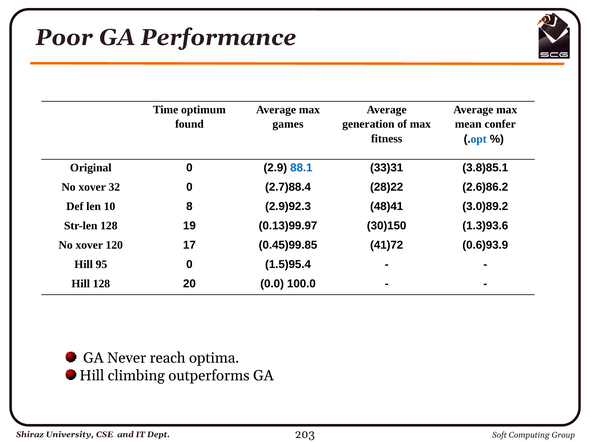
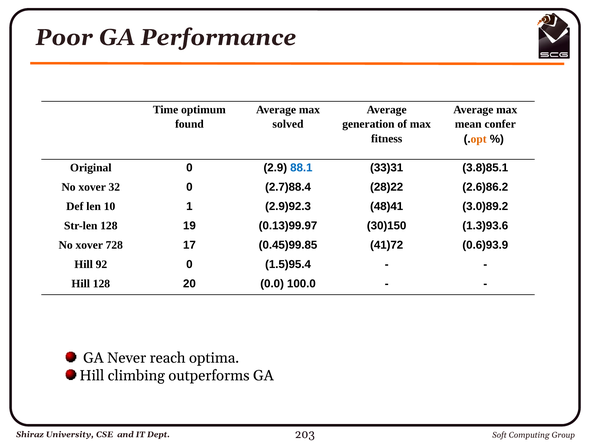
games: games -> solved (288, 124)
opt colour: blue -> orange (479, 139)
8: 8 -> 1 (189, 207)
120: 120 -> 728 (114, 245)
95: 95 -> 92 (101, 265)
